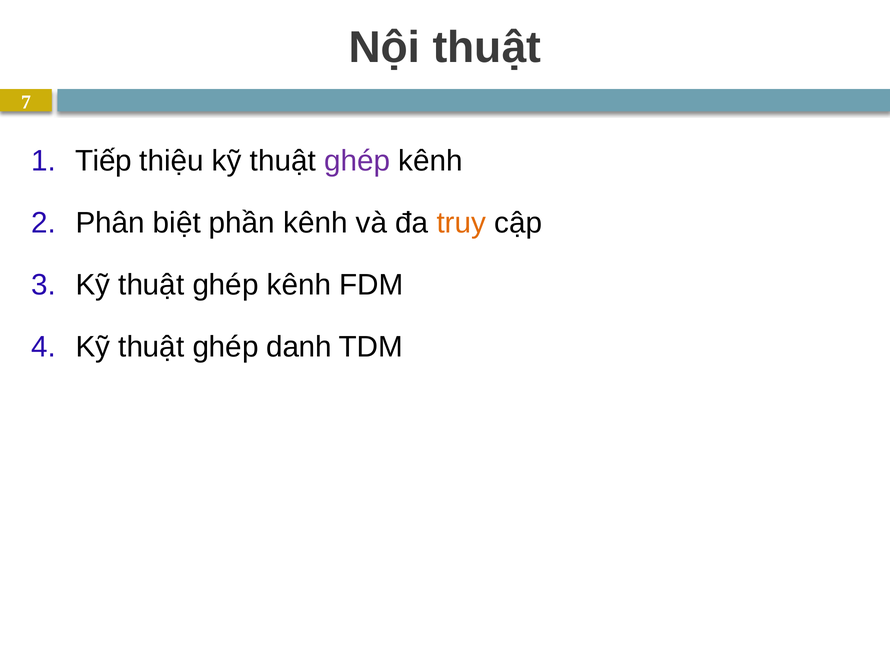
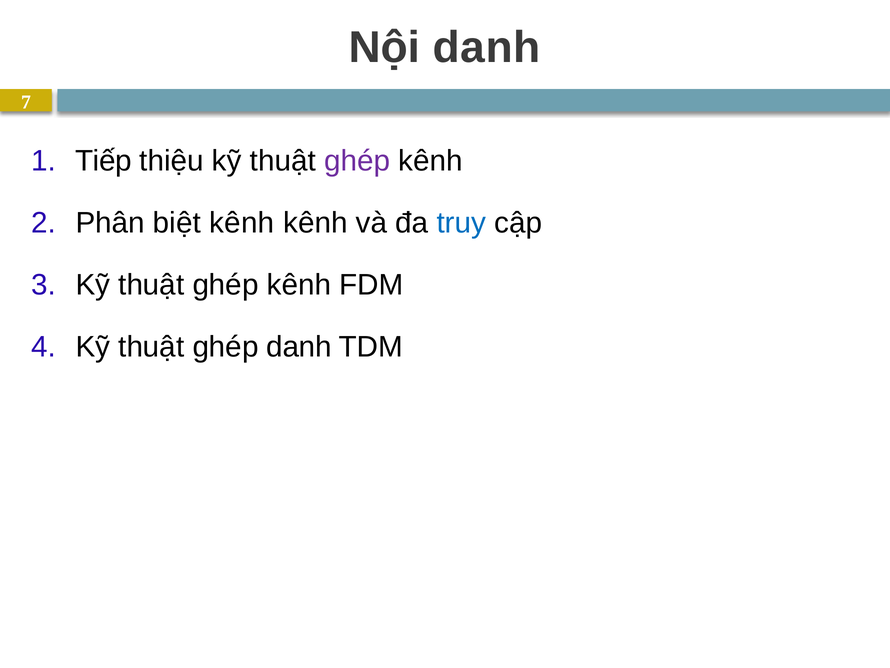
Nội thuật: thuật -> danh (487, 48)
biệt phần: phần -> kênh (242, 223)
truy colour: orange -> blue (461, 223)
